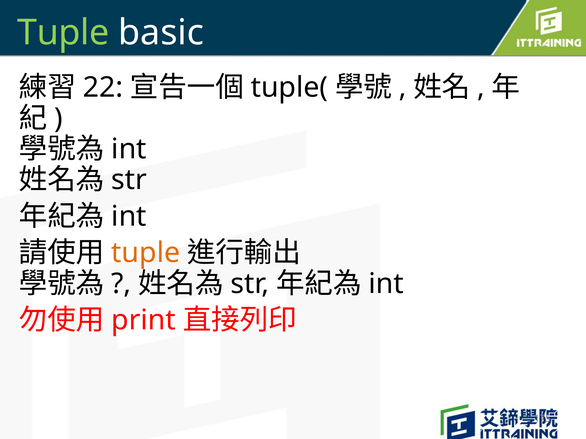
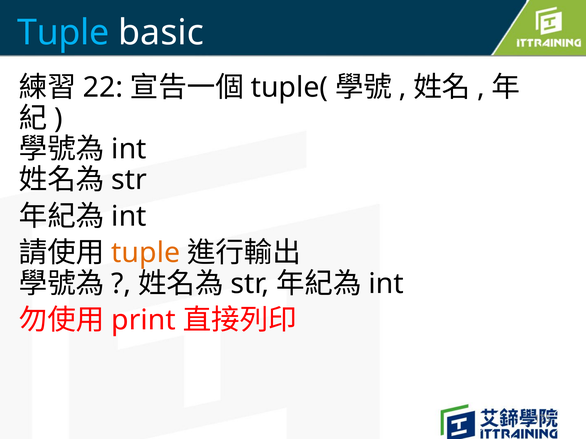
Tuple colour: light green -> light blue (63, 33)
